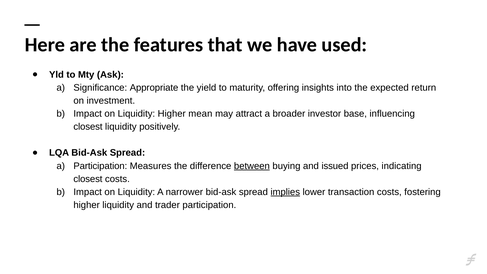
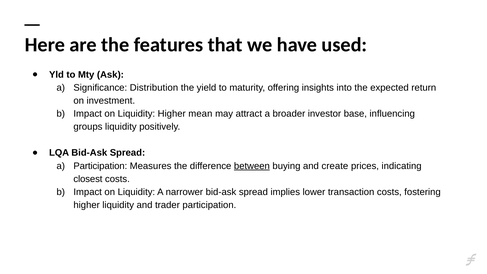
Appropriate: Appropriate -> Distribution (154, 88)
closest: closest -> groups (88, 127)
issued: issued -> create (335, 166)
implies underline: present -> none (285, 192)
